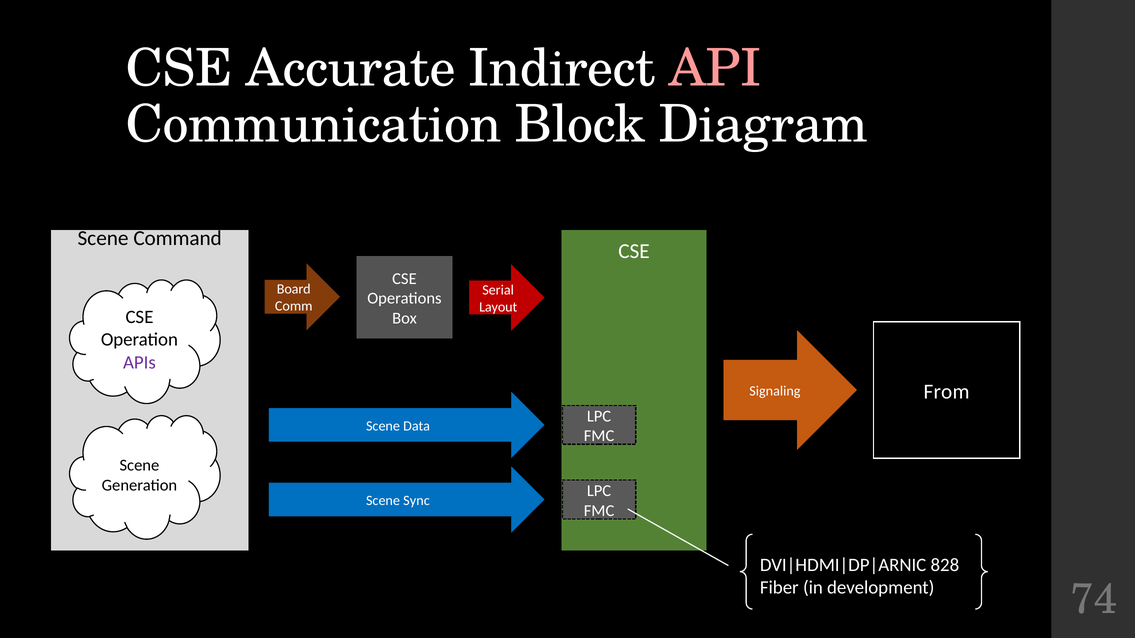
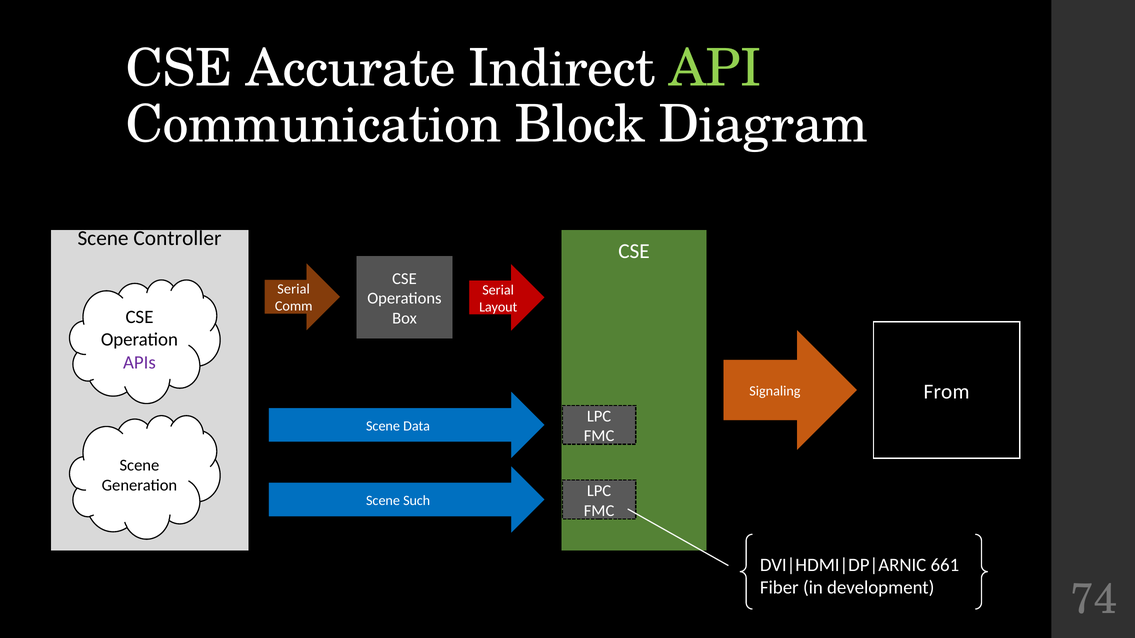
API colour: pink -> light green (715, 69)
Command: Command -> Controller (177, 239)
Board: Board -> Serial (294, 289)
Sync: Sync -> Such (417, 501)
828: 828 -> 661 (945, 565)
